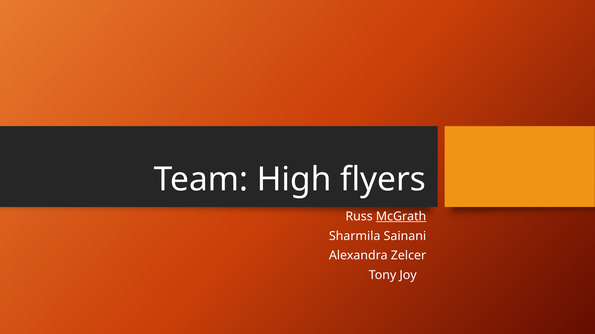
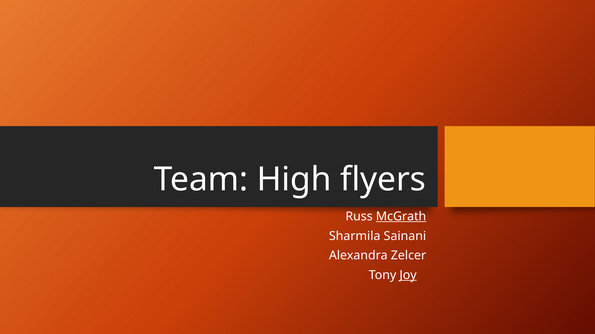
Joy underline: none -> present (408, 276)
